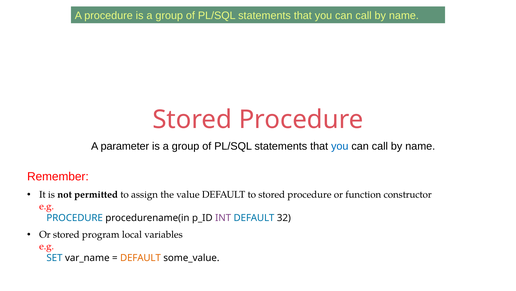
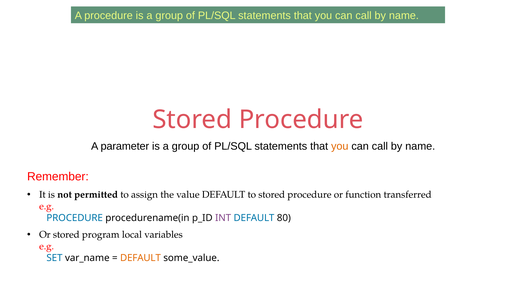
you colour: blue -> orange (340, 146)
constructor: constructor -> transferred (408, 194)
32: 32 -> 80 (284, 217)
